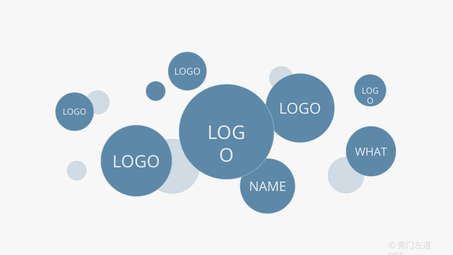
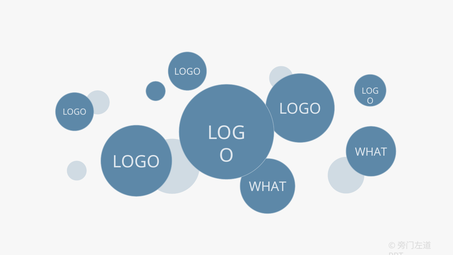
NAME: NAME -> WHAT (268, 187)
